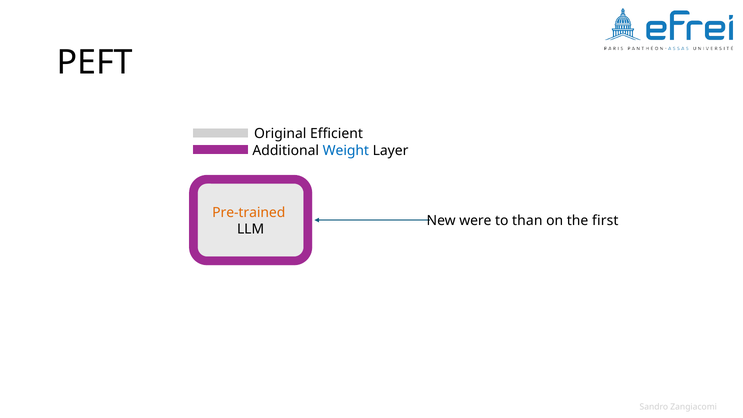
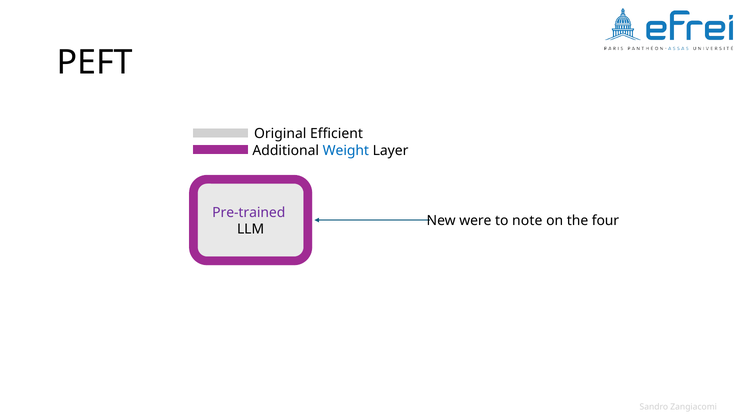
Pre-trained colour: orange -> purple (249, 213)
than: than -> note (527, 221)
first: first -> four (605, 221)
